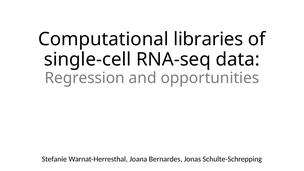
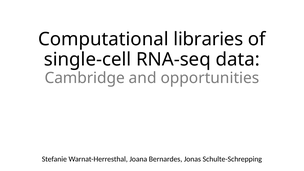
Regression: Regression -> Cambridge (85, 78)
